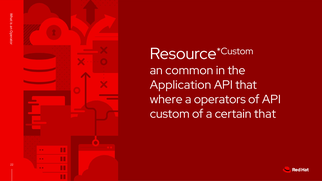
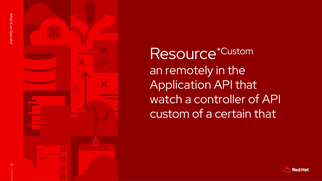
common: common -> remotely (189, 71)
where: where -> watch (166, 100)
operators: operators -> controller (220, 100)
